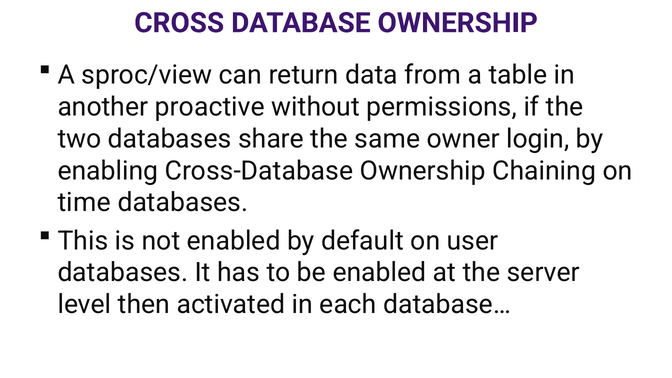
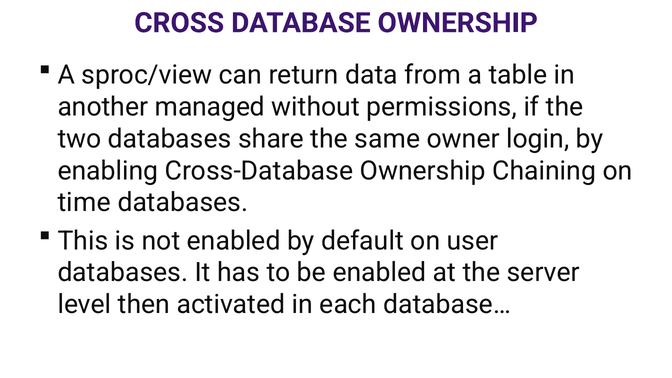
proactive: proactive -> managed (210, 107)
